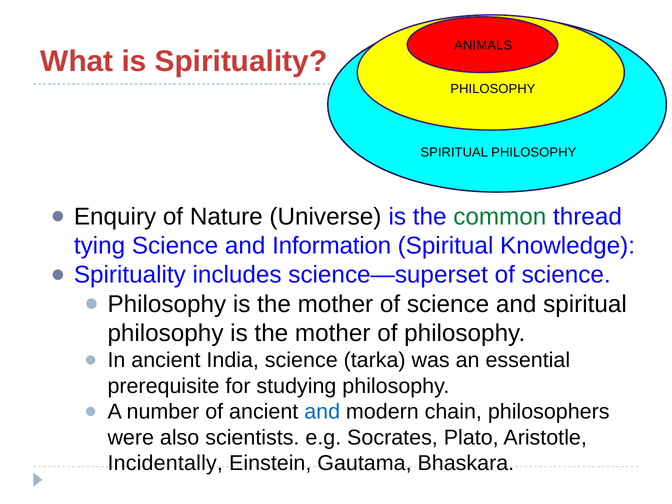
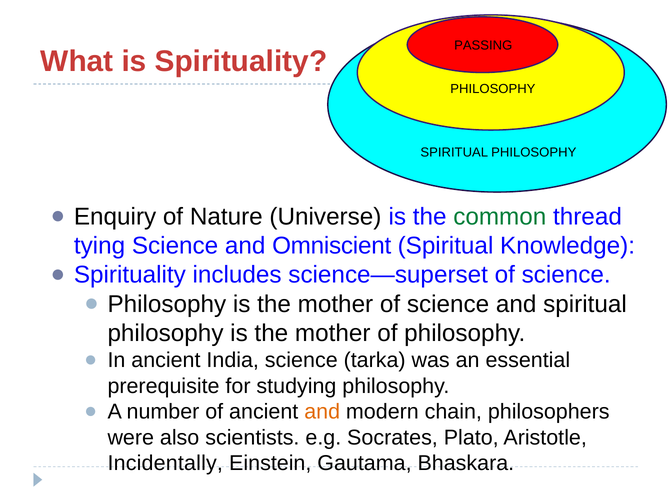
ANIMALS: ANIMALS -> PASSING (483, 46)
Information: Information -> Omniscient (332, 246)
and colour: blue -> orange (322, 412)
